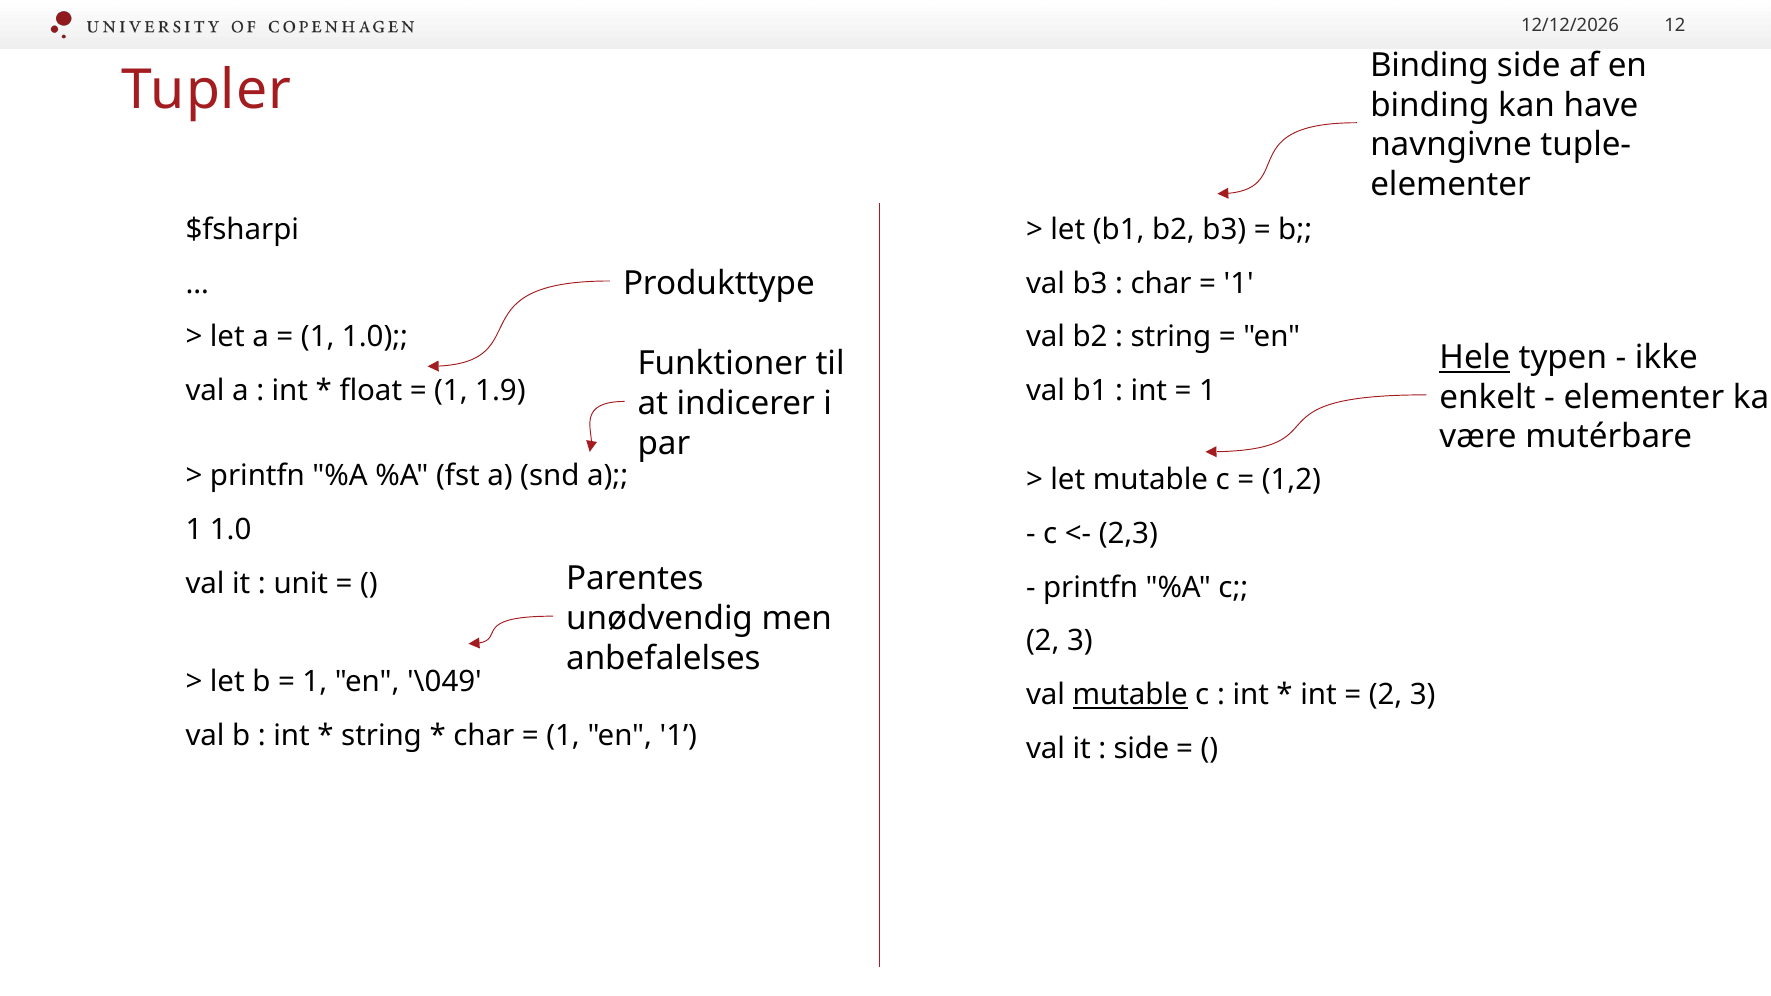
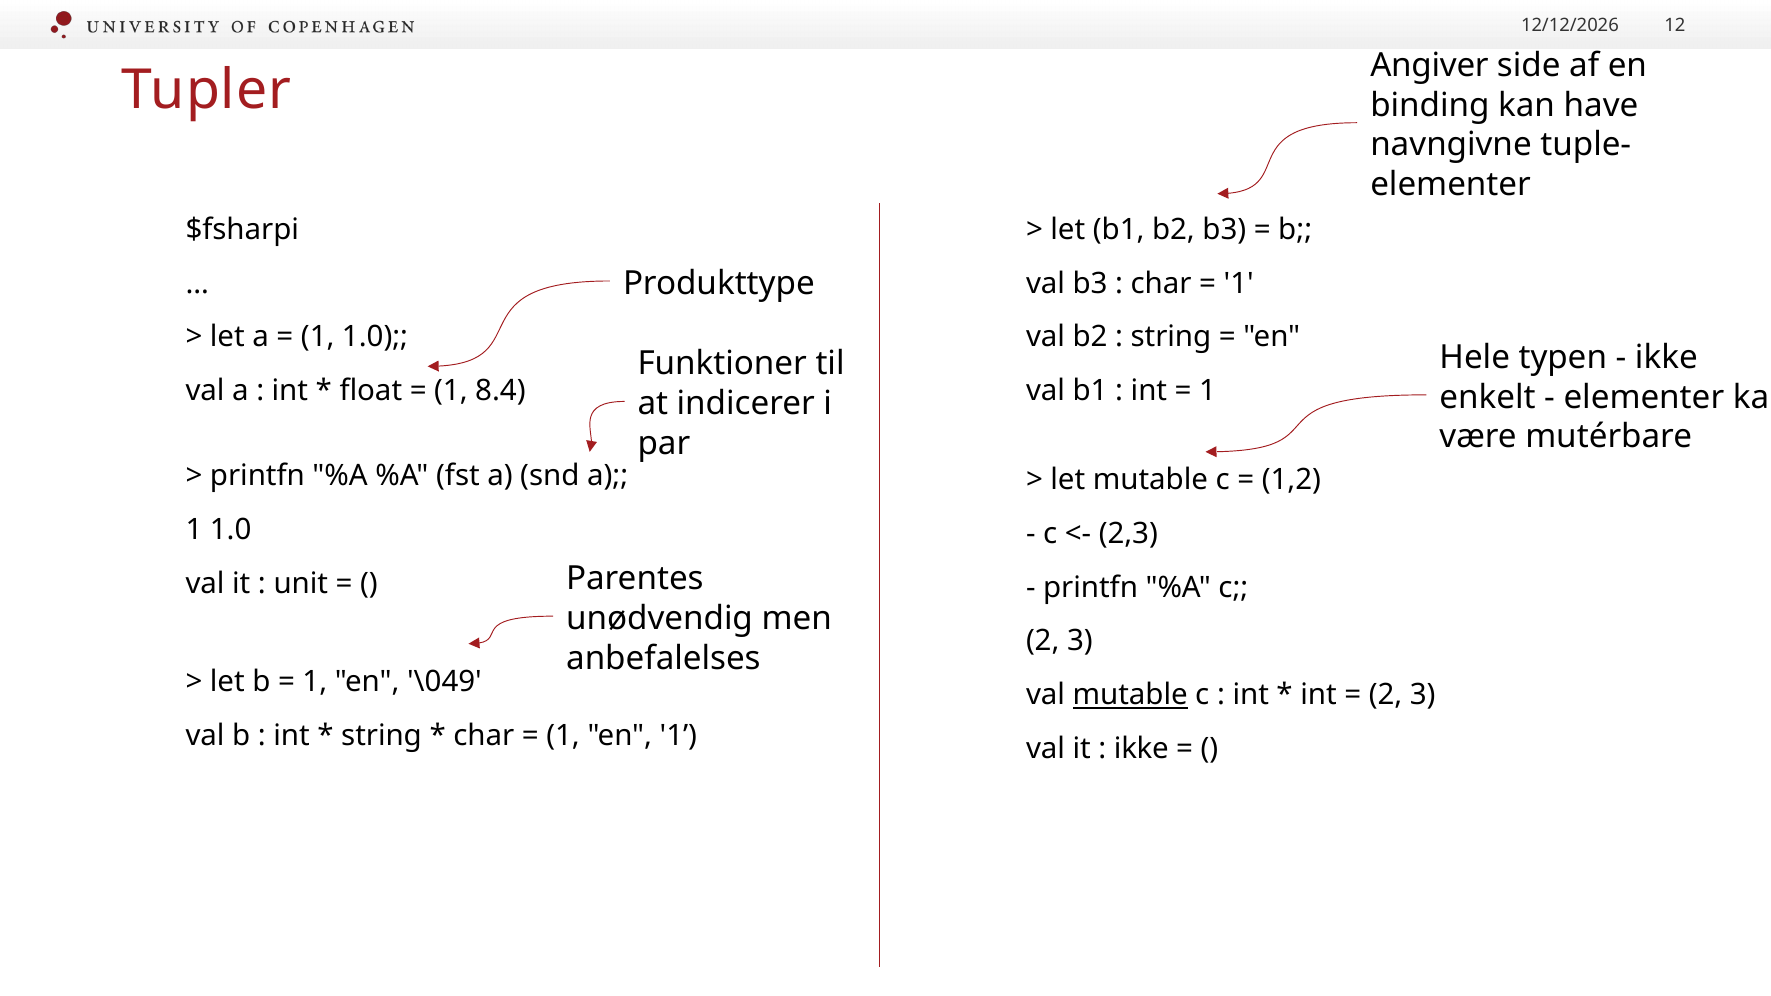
Binding: Binding -> Angiver (1429, 65)
Hele underline: present -> none (1475, 357)
1.9: 1.9 -> 8.4 (500, 391)
side: side -> ikke (1141, 749)
